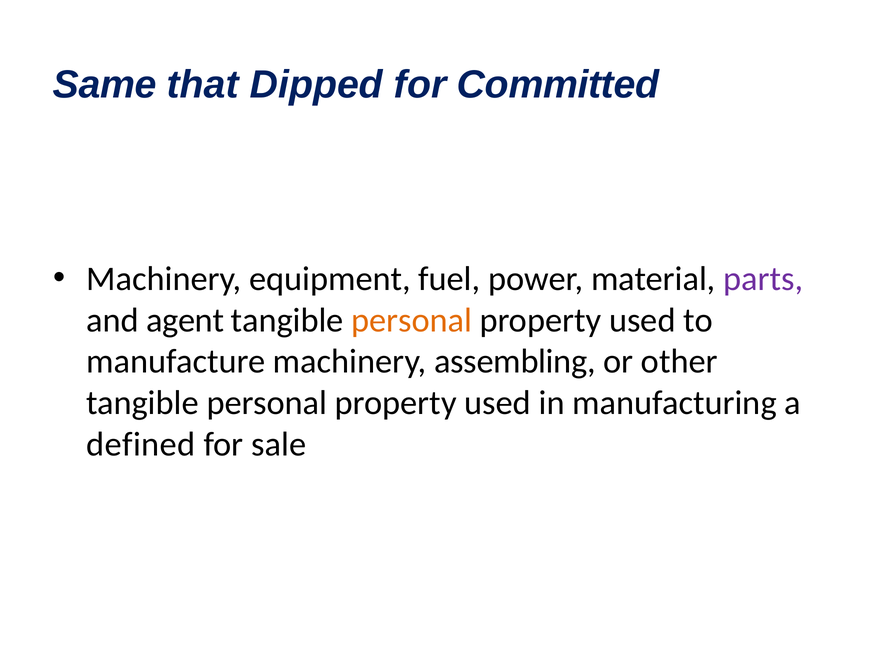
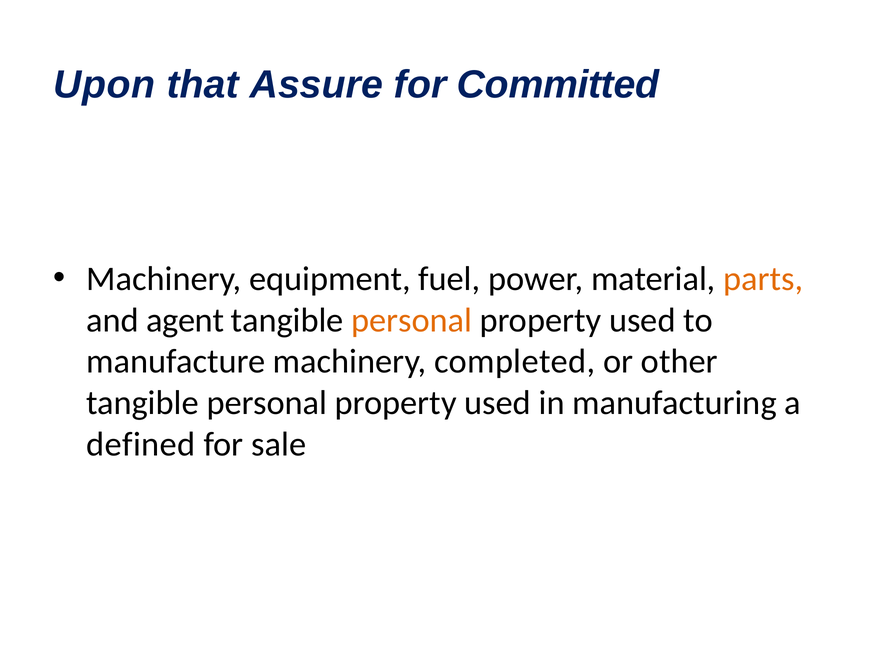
Same: Same -> Upon (104, 85)
Dipped: Dipped -> Assure (316, 85)
parts colour: purple -> orange (763, 279)
assembling: assembling -> completed (515, 361)
